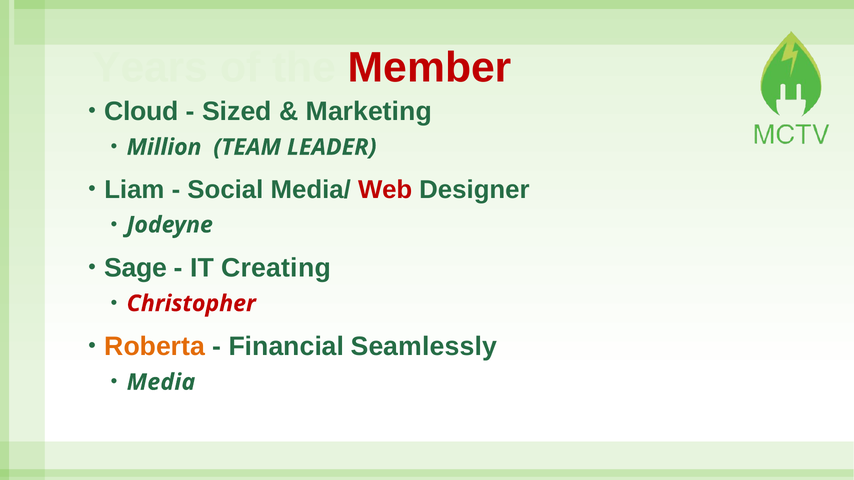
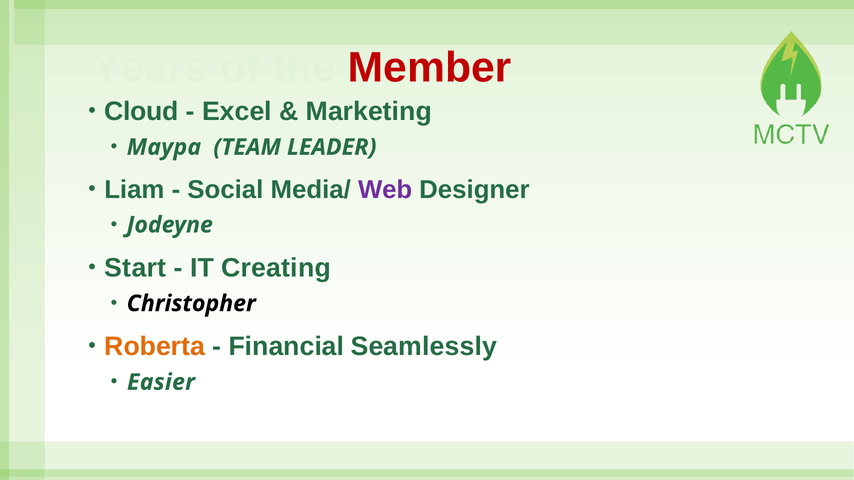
Sized: Sized -> Excel (237, 111)
Million: Million -> Maypa (164, 147)
Web colour: red -> purple (385, 190)
Sage: Sage -> Start (135, 268)
Christopher colour: red -> black (191, 304)
Media: Media -> Easier (161, 382)
